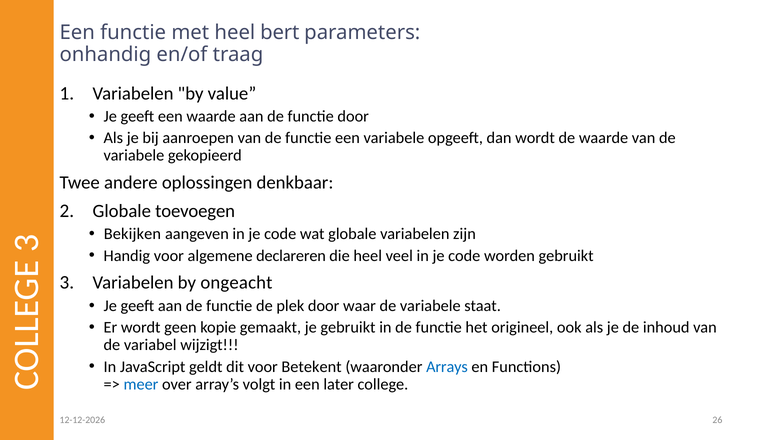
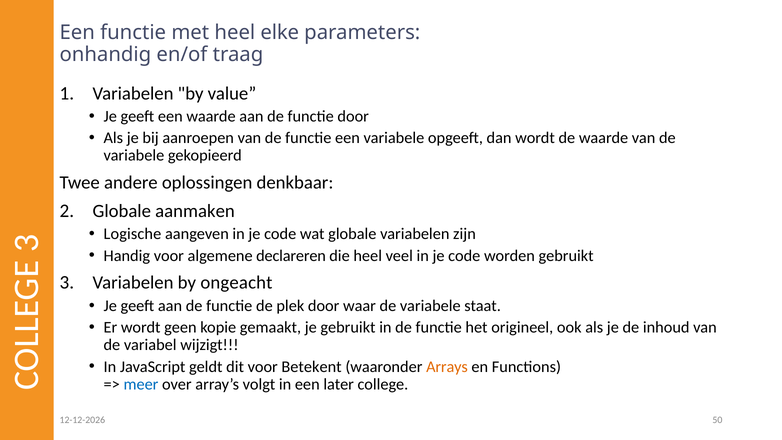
bert: bert -> elke (280, 33)
toevoegen: toevoegen -> aanmaken (195, 211)
Bekijken: Bekijken -> Logische (132, 234)
Arrays colour: blue -> orange (447, 367)
26: 26 -> 50 (717, 420)
